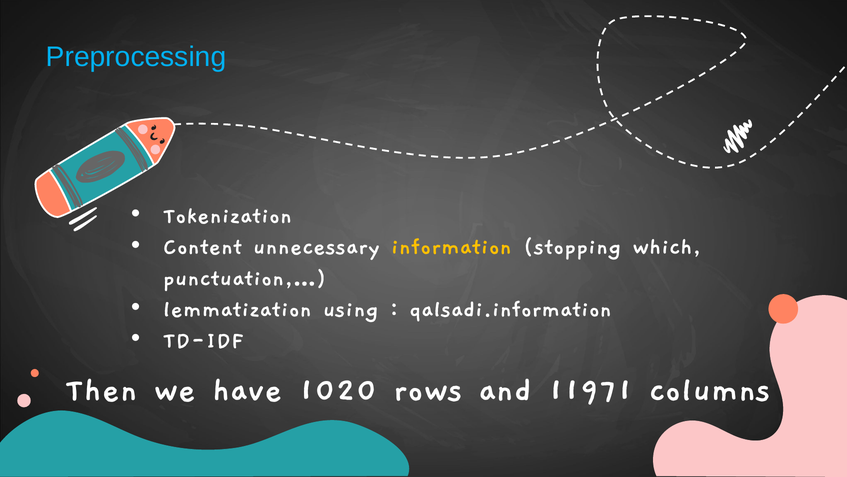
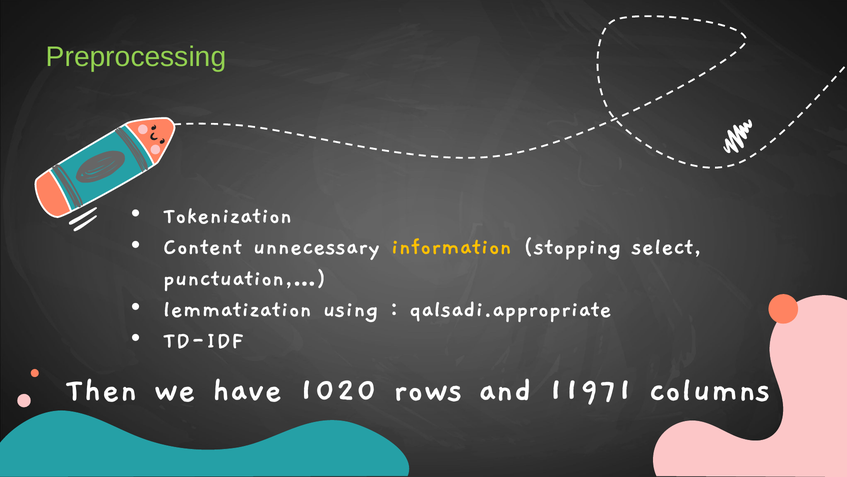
Preprocessing colour: light blue -> light green (136, 57)
which: which -> select (667, 246)
qalsadi.information: qalsadi.information -> qalsadi.appropriate (511, 308)
